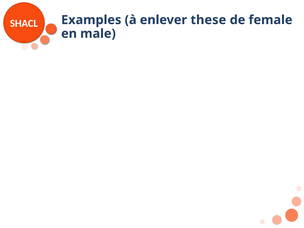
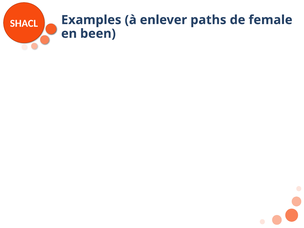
these: these -> paths (208, 20)
male: male -> been (98, 34)
